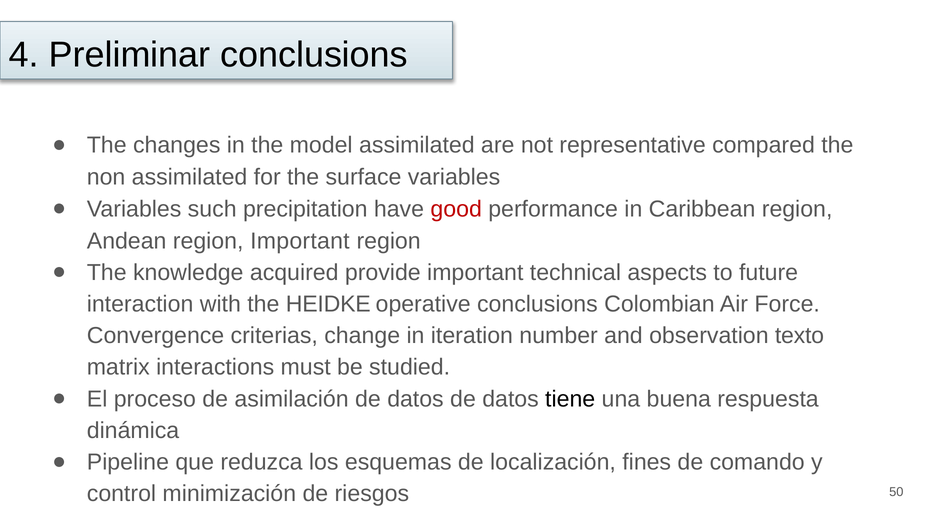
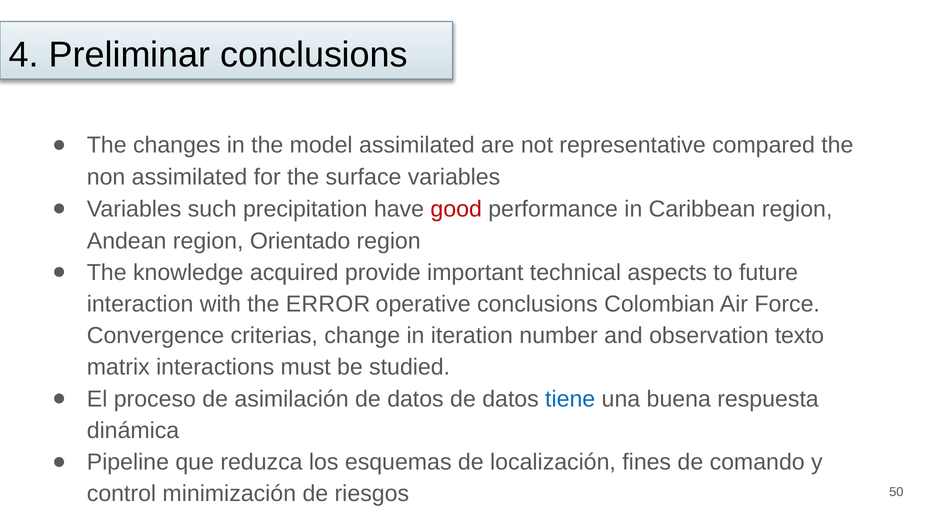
region Important: Important -> Orientado (300, 241)
HEIDKE: HEIDKE -> ERROR (328, 304)
tiene colour: black -> blue (570, 399)
